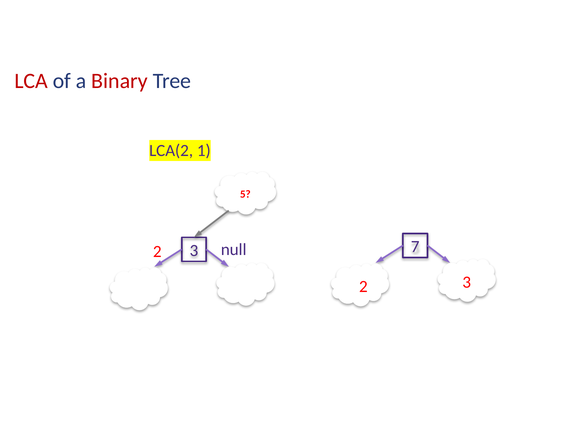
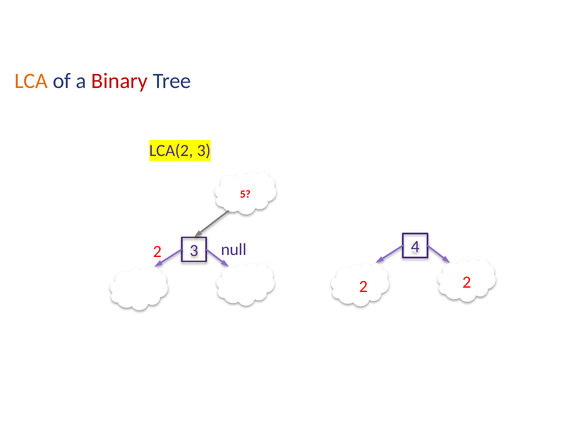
LCA colour: red -> orange (31, 81)
LCA(2 1: 1 -> 3 (204, 151)
7: 7 -> 4 (415, 247)
2 3: 3 -> 2 (467, 282)
